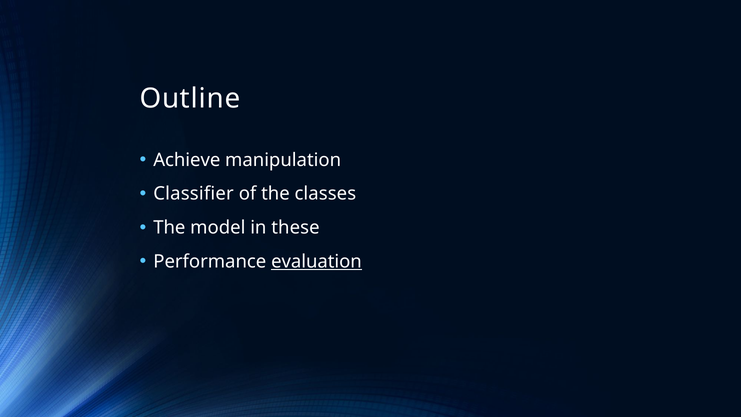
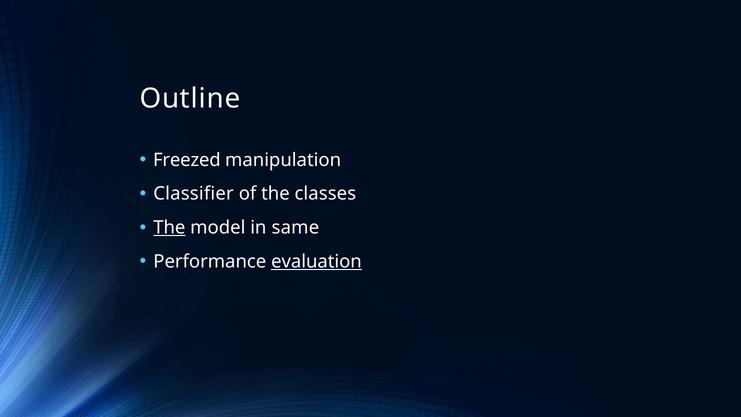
Achieve: Achieve -> Freezed (187, 160)
The underline: none -> present (169, 228)
these: these -> same (295, 228)
